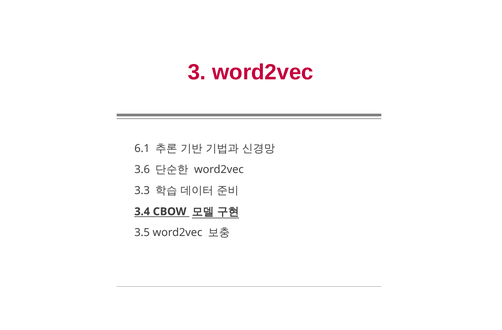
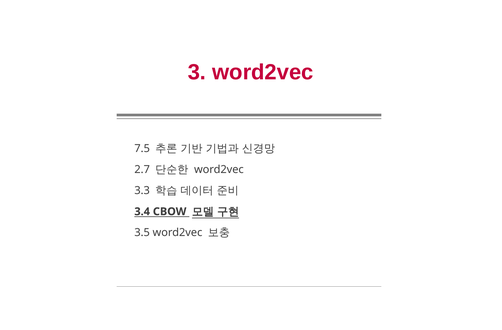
6.1: 6.1 -> 7.5 (142, 148)
3.6: 3.6 -> 2.7 (142, 169)
